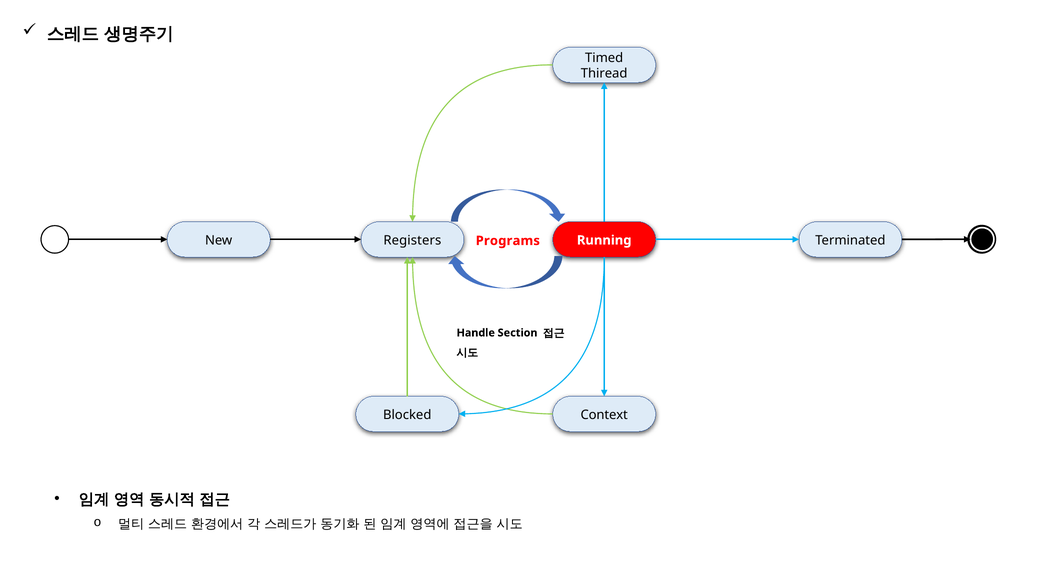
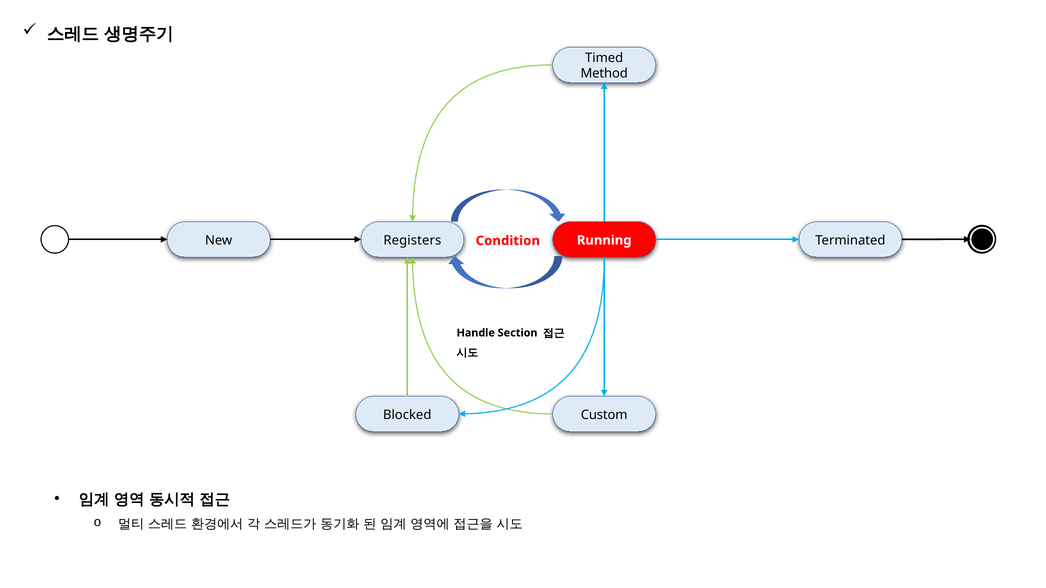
Thiread: Thiread -> Method (604, 74)
Programs: Programs -> Condition (508, 241)
Context: Context -> Custom (604, 415)
